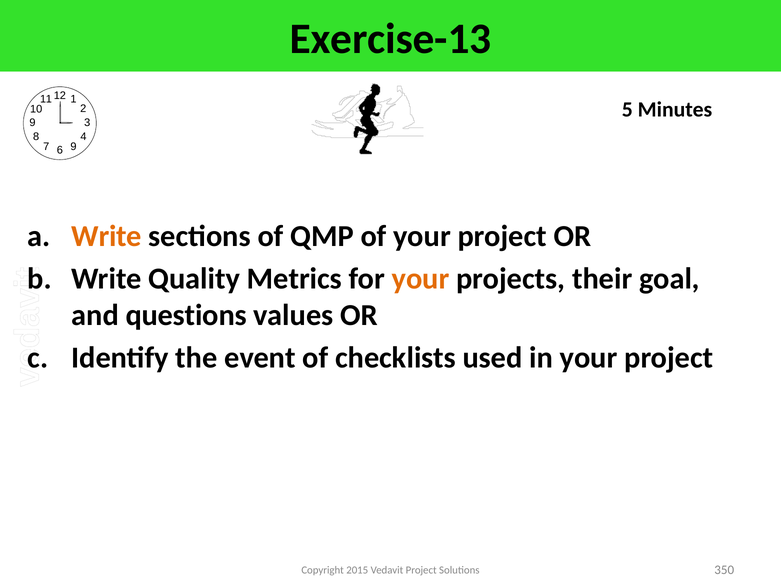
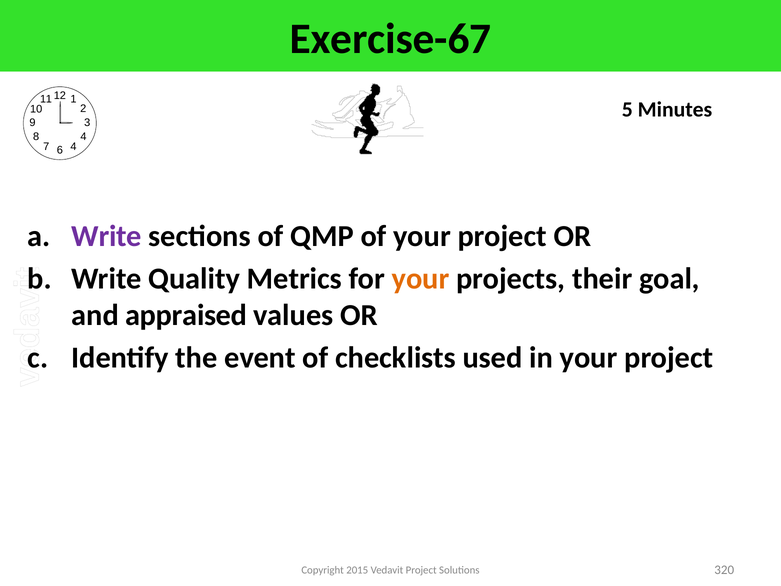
Exercise-13: Exercise-13 -> Exercise-67 (391, 39)
9: 9 -> 4 (74, 147)
Write colour: orange -> purple (107, 236)
questions: questions -> appraised (186, 315)
350: 350 -> 320 (724, 570)
